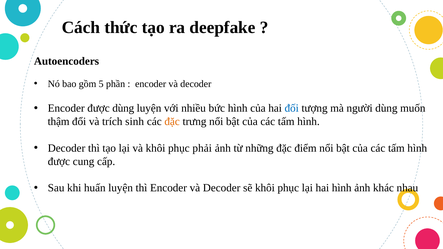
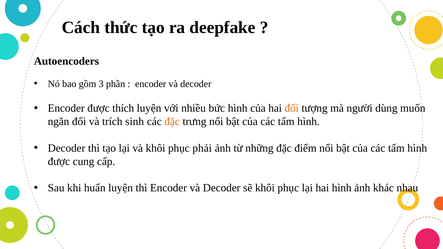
5: 5 -> 3 (101, 84)
được dùng: dùng -> thích (123, 108)
đối colour: blue -> orange (292, 108)
thậm: thậm -> ngăn (59, 122)
